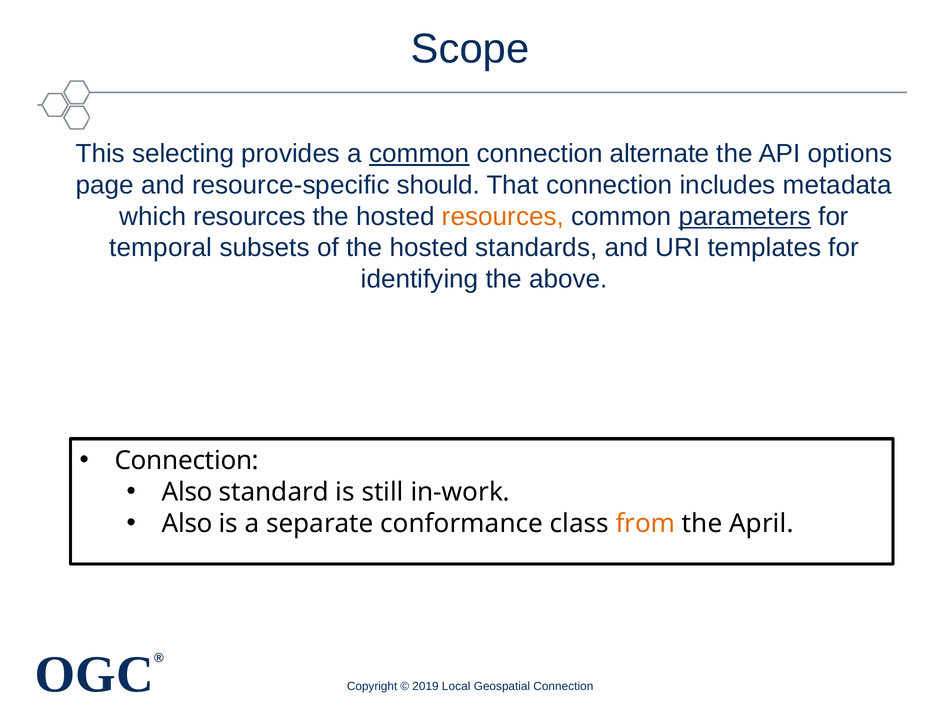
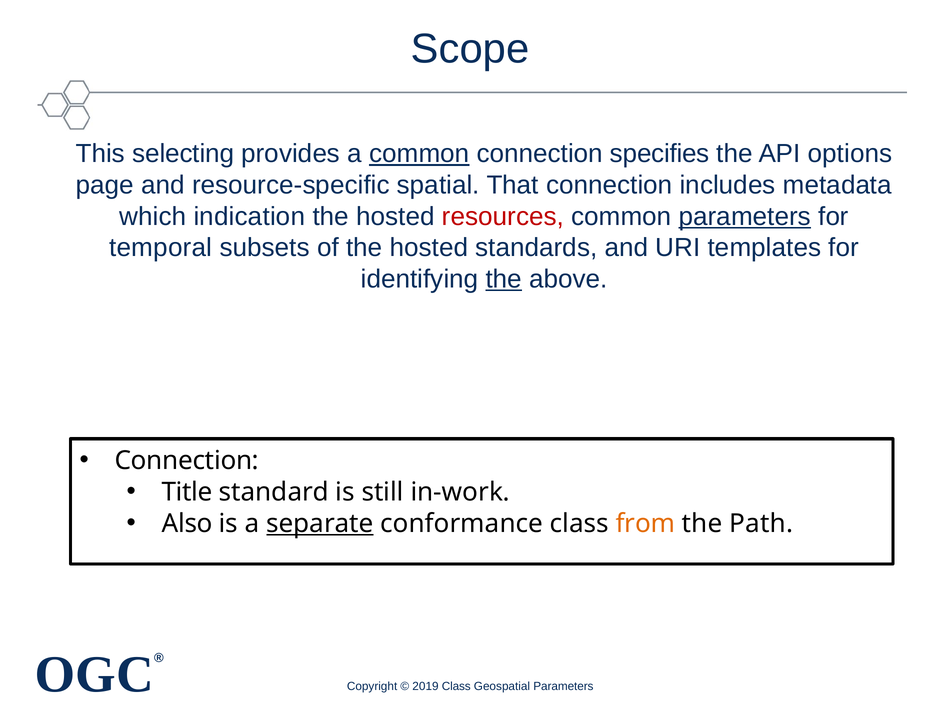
alternate: alternate -> specifies (660, 154)
should: should -> spatial (438, 185)
which resources: resources -> indication (249, 216)
resources colour: orange -> red (503, 216)
the underline: none -> present (504, 279)
Also: Also -> Title (187, 492)
separate underline: none -> present (320, 523)
April: April -> Path (761, 523)
2019 Local: Local -> Class (456, 686)
Geospatial Connection: Connection -> Parameters (563, 686)
